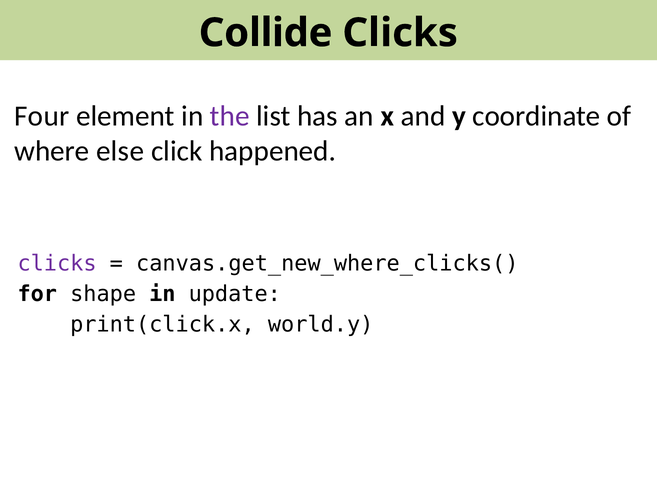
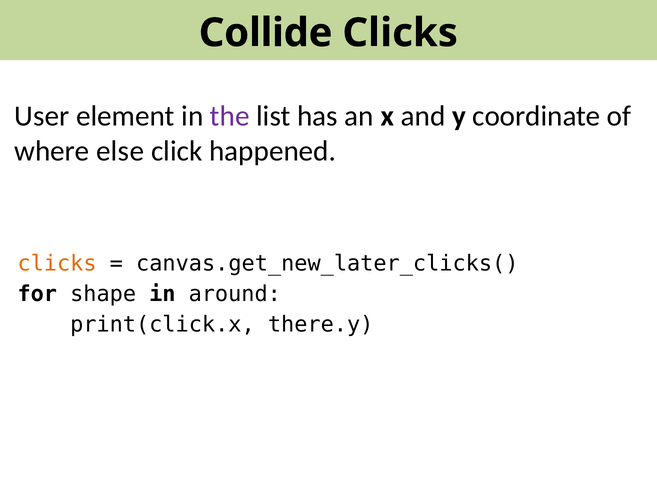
Four: Four -> User (42, 116)
clicks colour: purple -> orange (57, 263)
canvas.get_new_where_clicks(: canvas.get_new_where_clicks( -> canvas.get_new_later_clicks( (327, 263)
update: update -> around (235, 294)
world.y: world.y -> there.y (321, 325)
